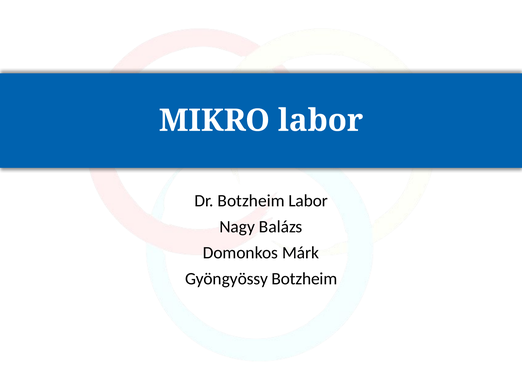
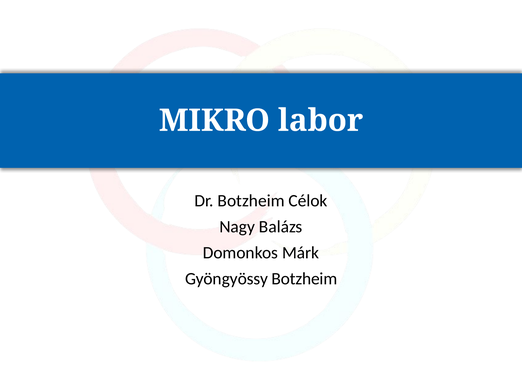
Botzheim Labor: Labor -> Célok (308, 201)
